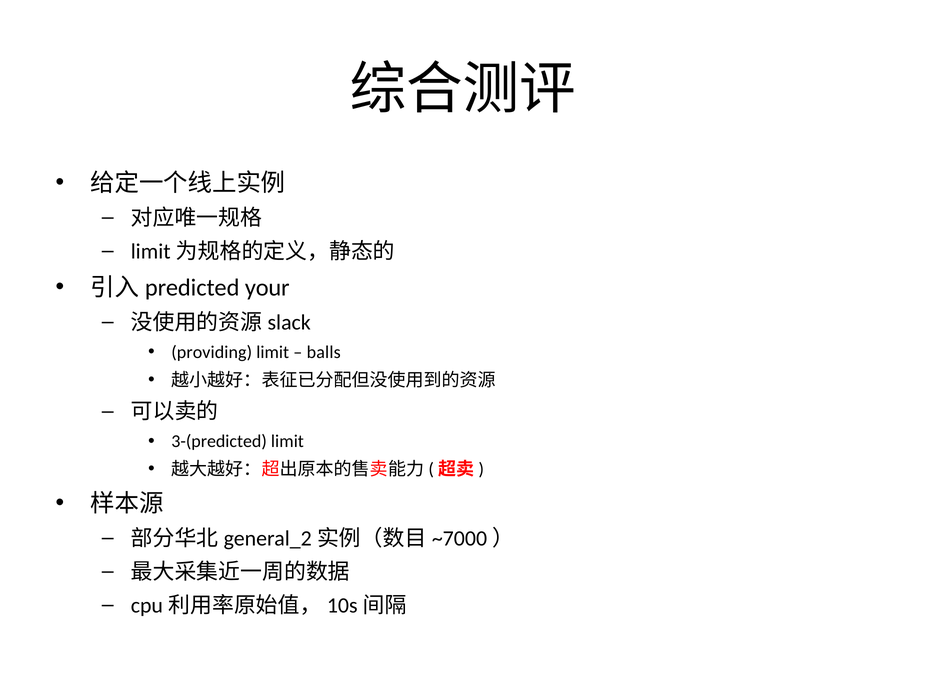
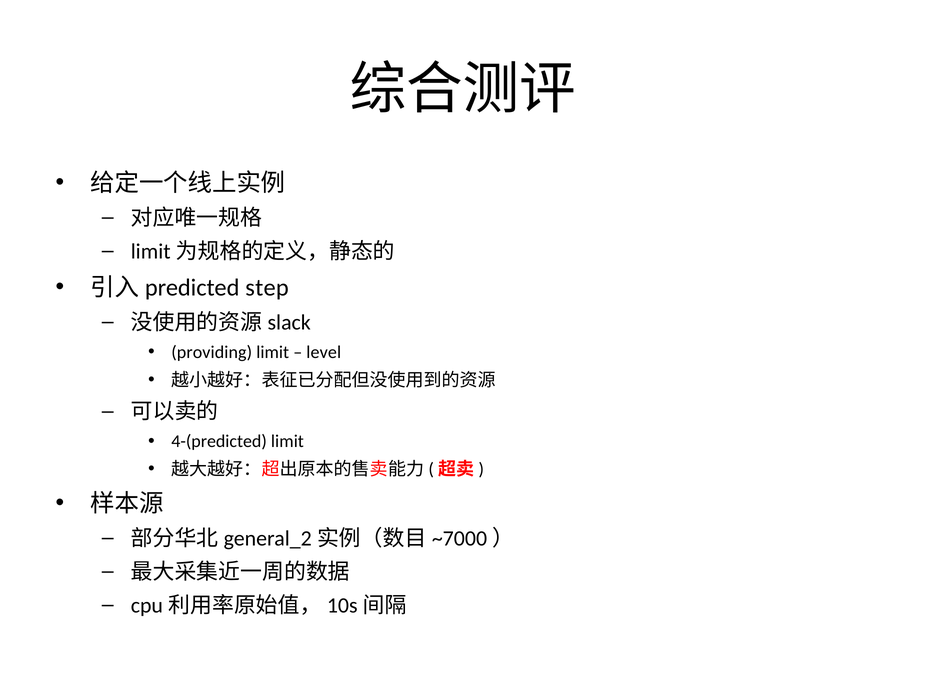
your: your -> step (267, 288)
balls: balls -> level (324, 352)
3-(predicted: 3-(predicted -> 4-(predicted (219, 441)
